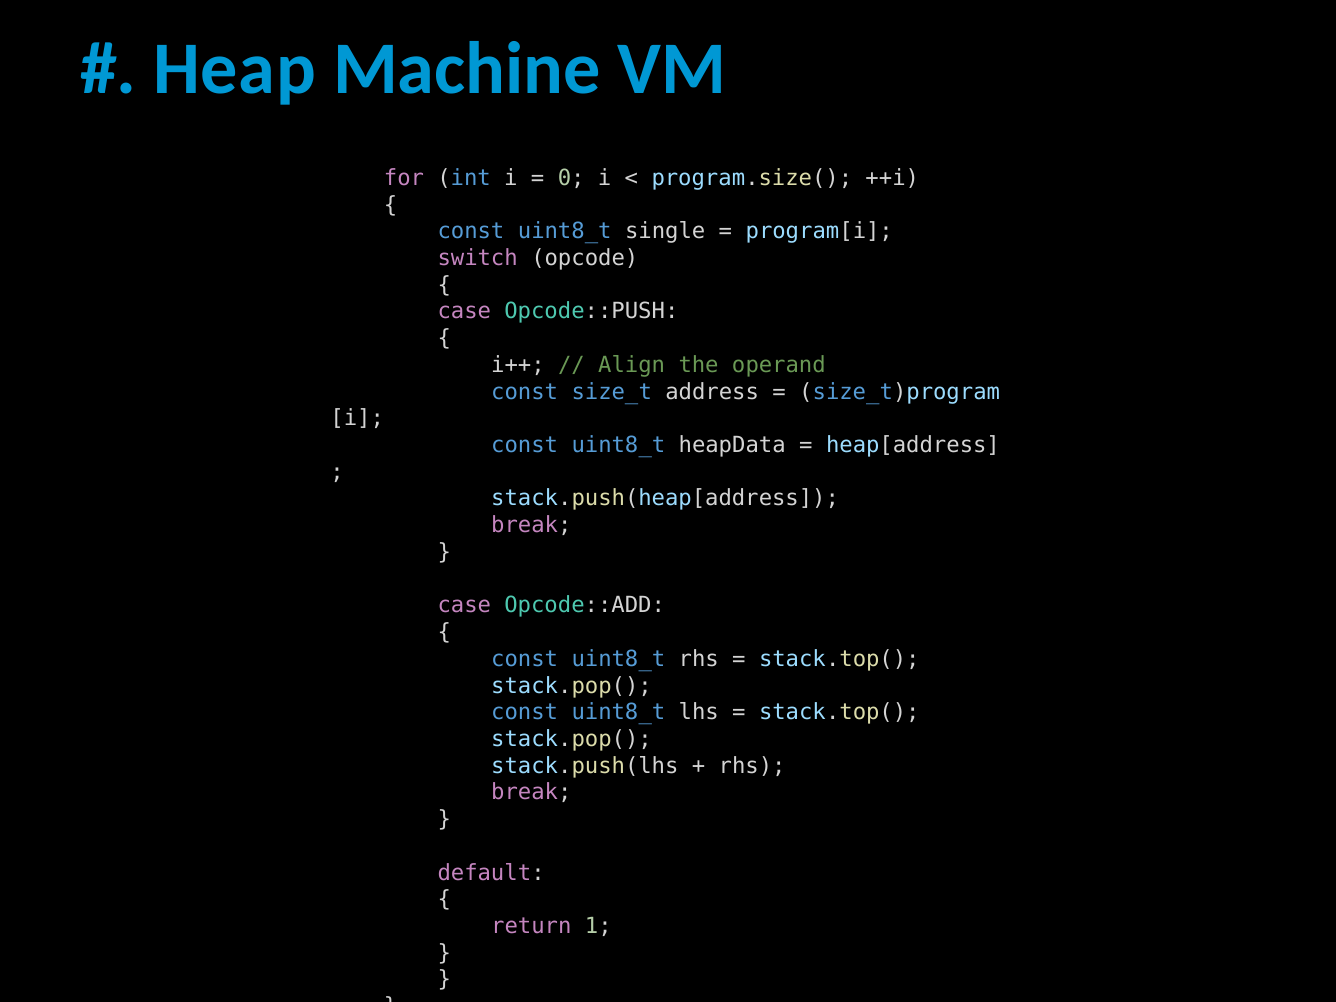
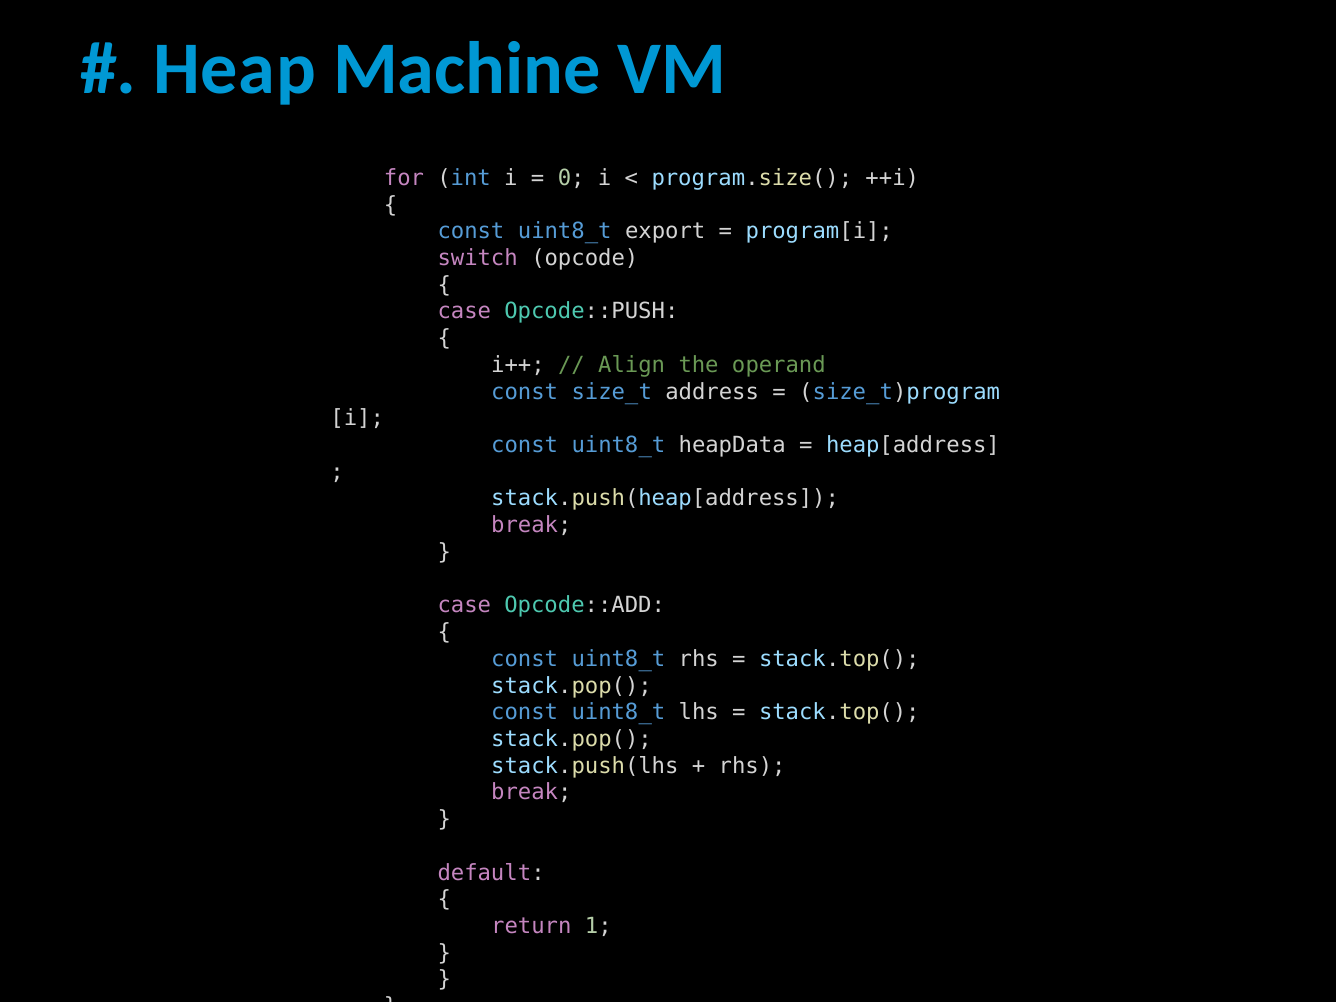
single: single -> export (665, 231)
